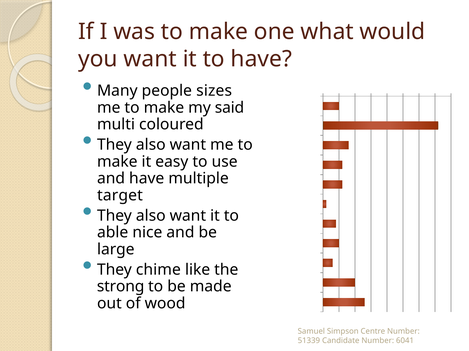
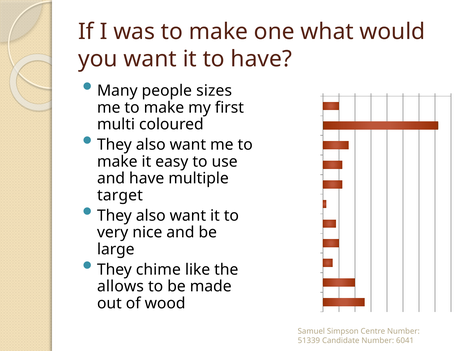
said: said -> first (229, 108)
able: able -> very (113, 233)
strong: strong -> allows (120, 287)
